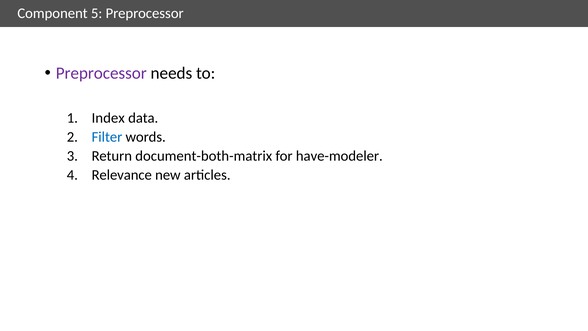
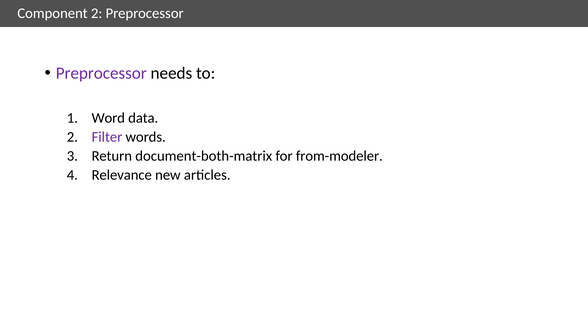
Component 5: 5 -> 2 (97, 13)
Index: Index -> Word (108, 118)
Filter colour: blue -> purple (107, 137)
have-modeler: have-modeler -> from-modeler (339, 156)
